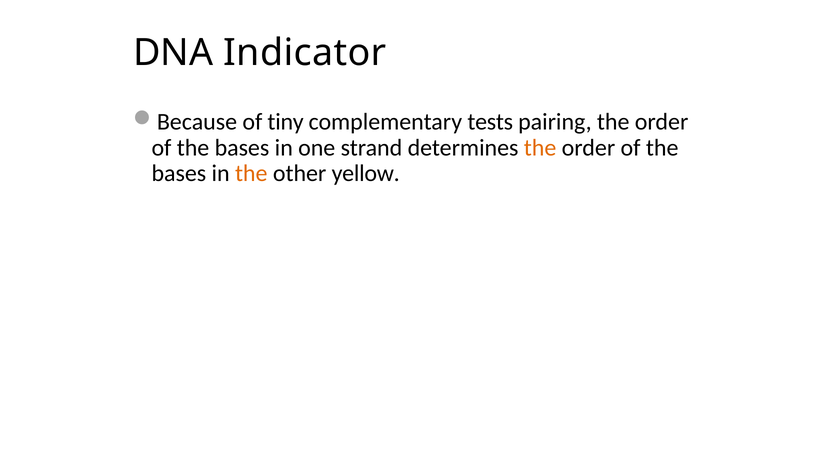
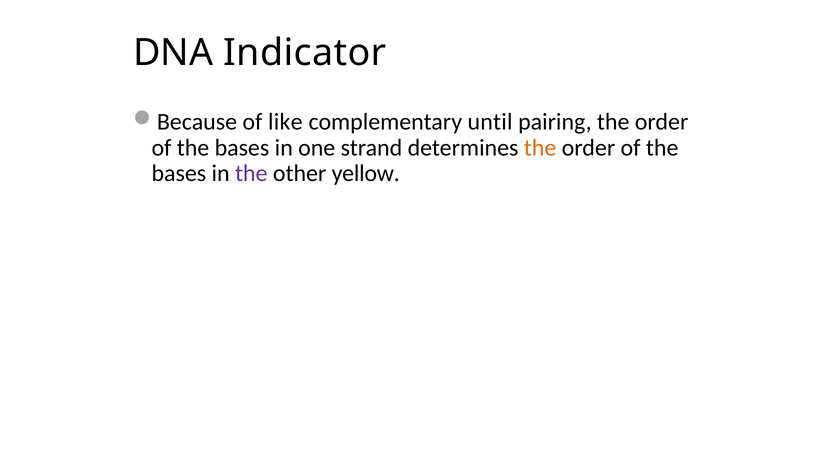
tiny: tiny -> like (285, 122)
tests: tests -> until (490, 122)
the colour: orange -> purple (251, 174)
